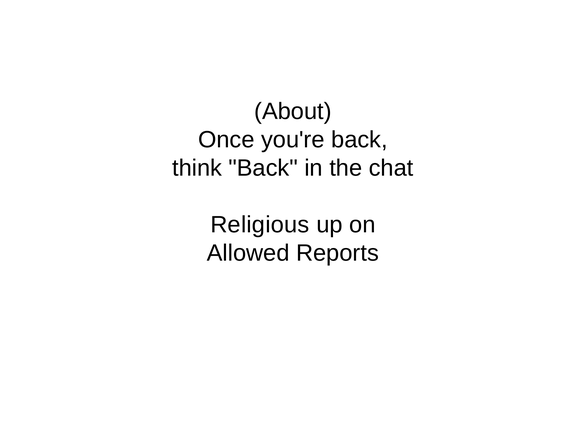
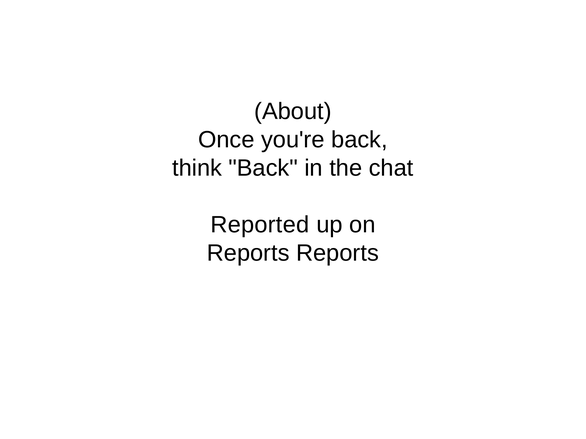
Religious: Religious -> Reported (260, 225)
Allowed: Allowed -> Reports (248, 253)
